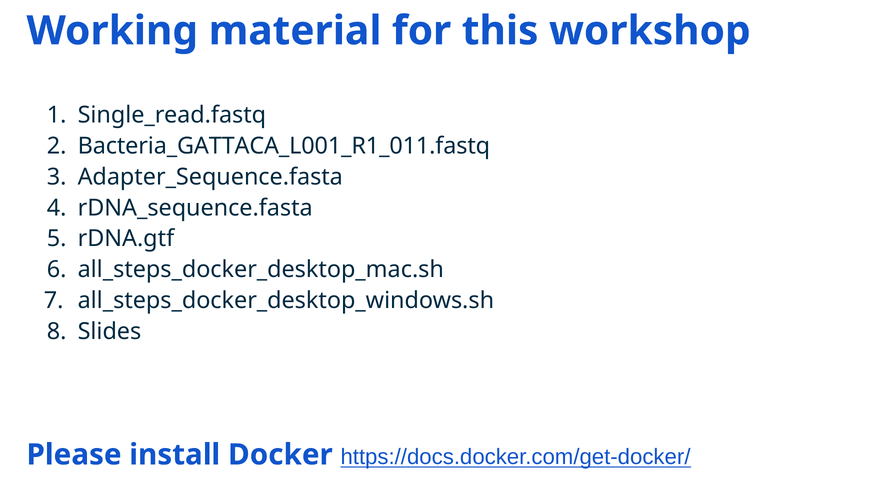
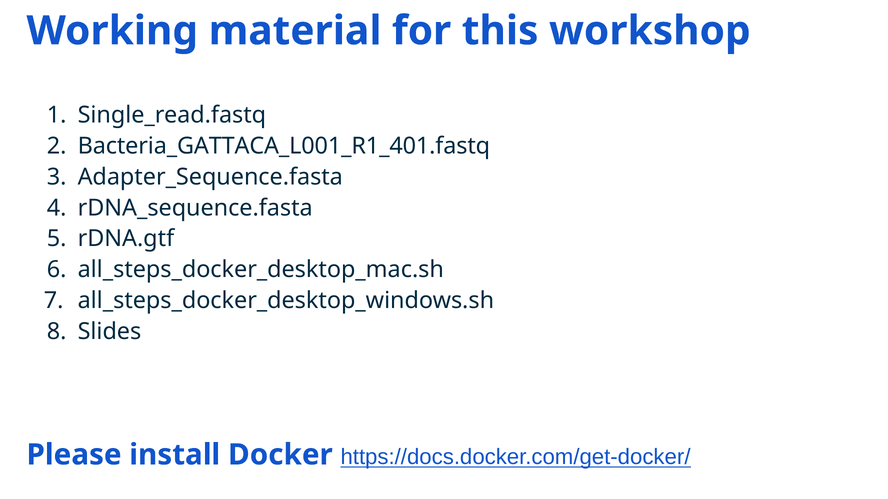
Bacteria_GATTACA_L001_R1_011.fastq: Bacteria_GATTACA_L001_R1_011.fastq -> Bacteria_GATTACA_L001_R1_401.fastq (284, 146)
